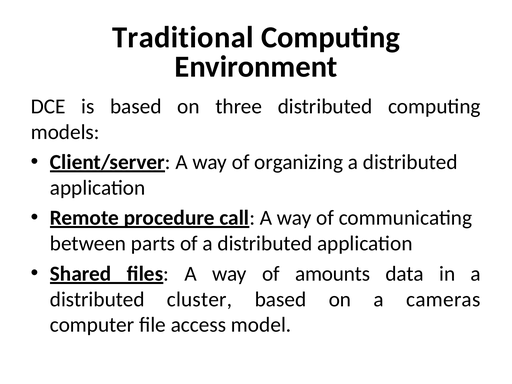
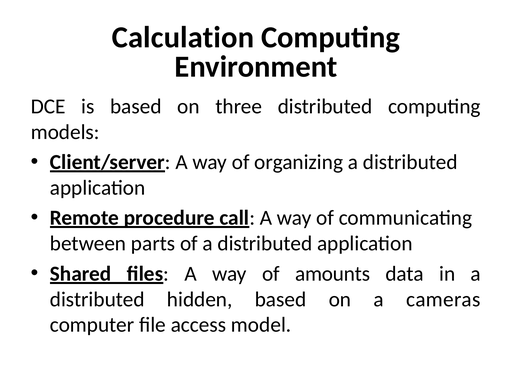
Traditional: Traditional -> Calculation (183, 37)
cluster: cluster -> hidden (200, 299)
